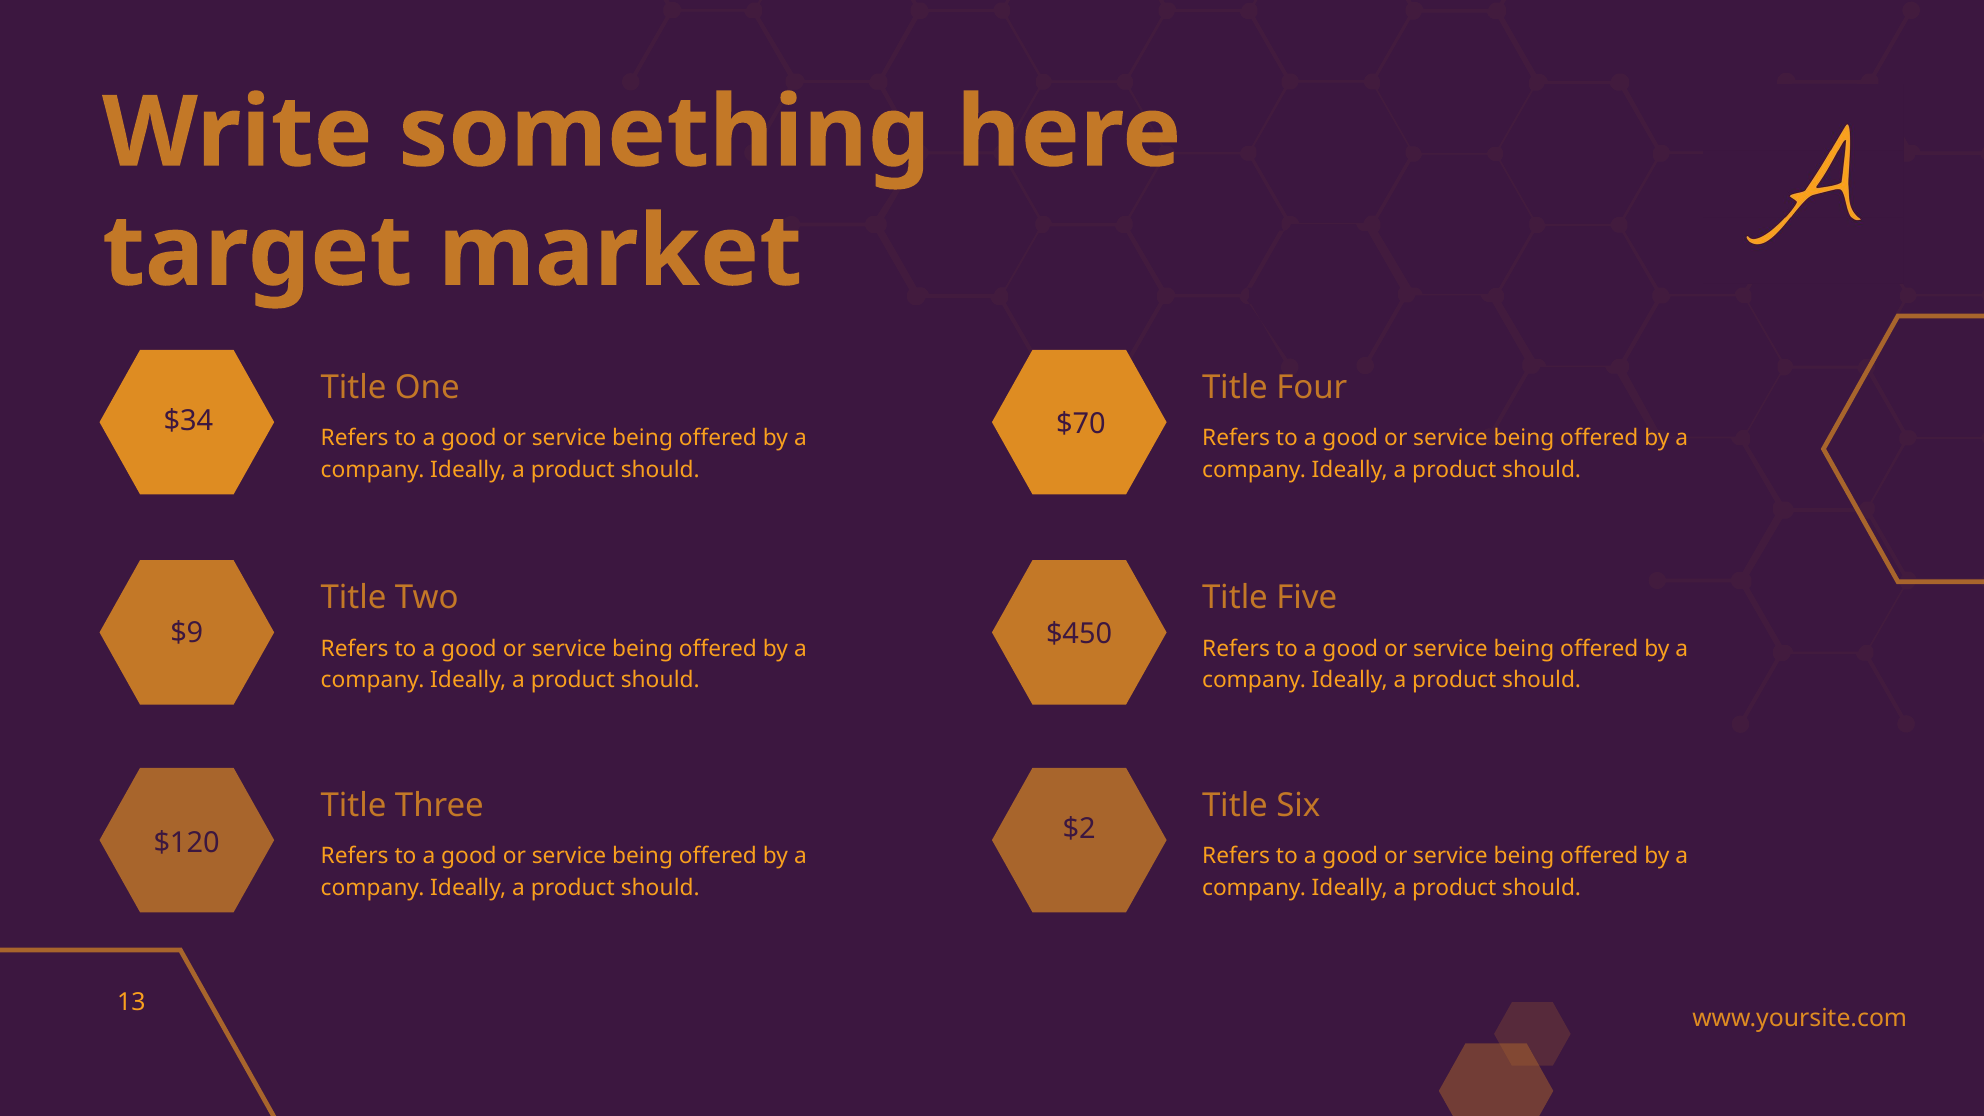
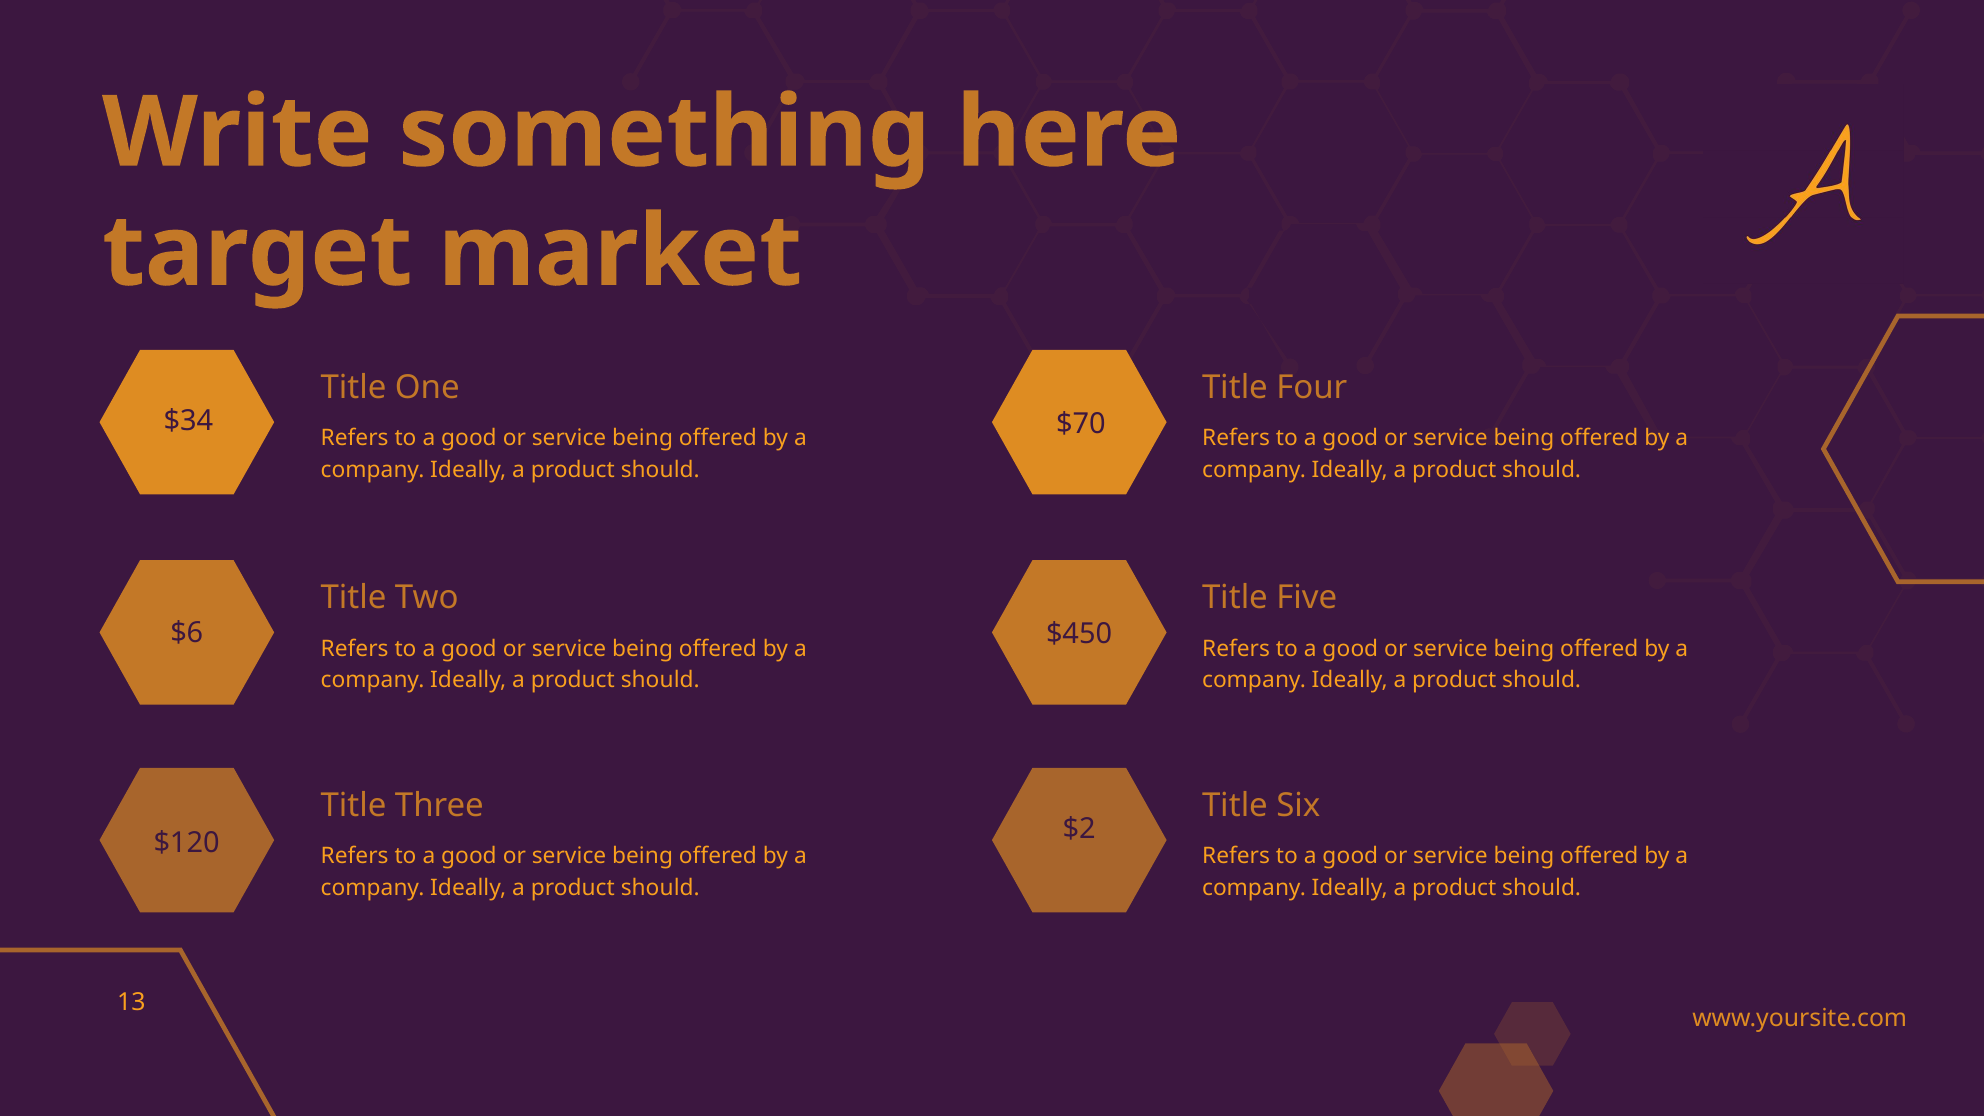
$9: $9 -> $6 (187, 632)
